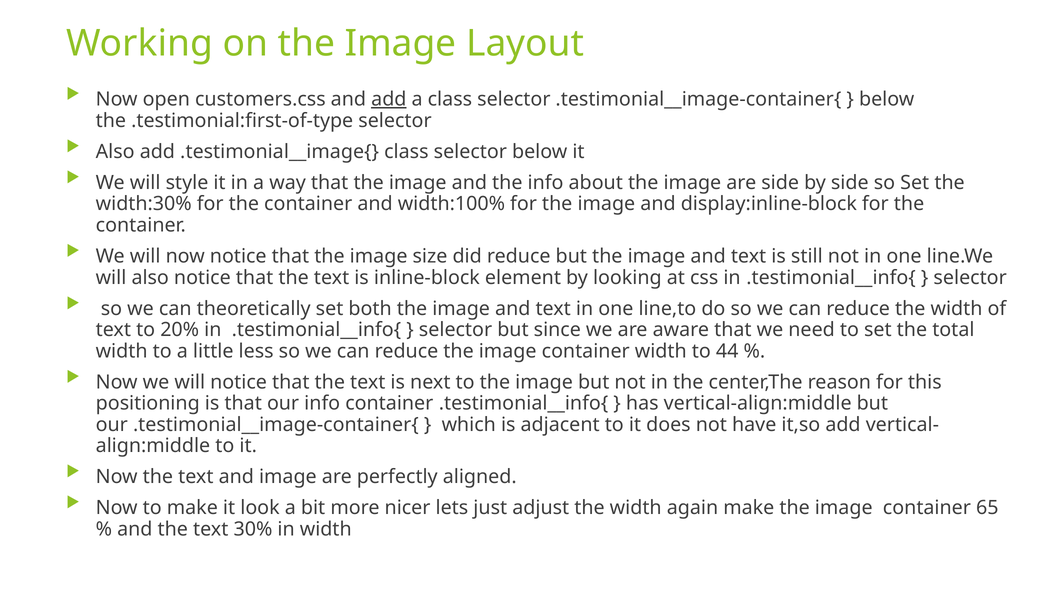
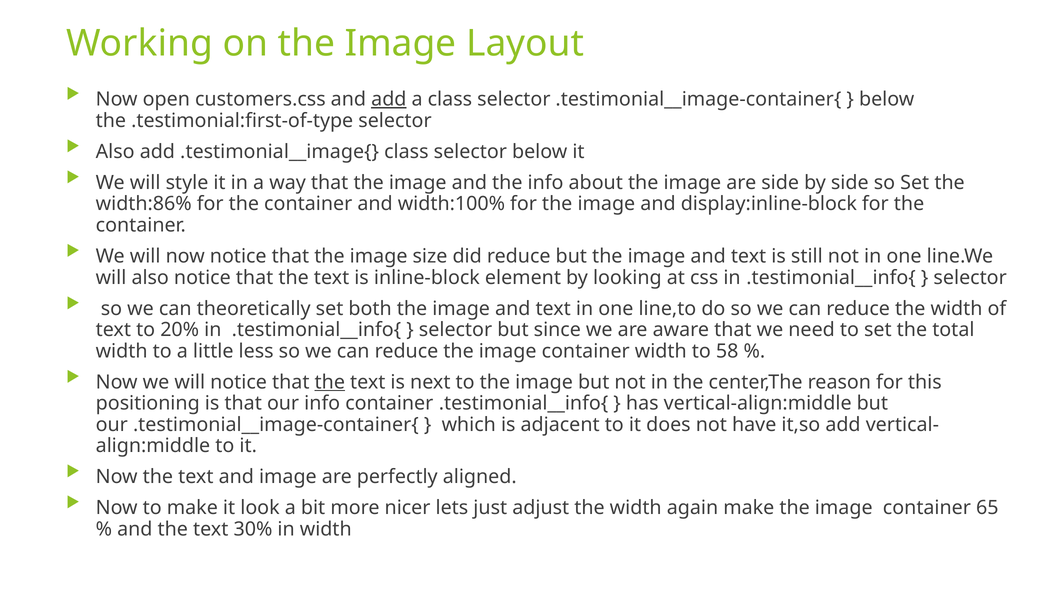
width:30%: width:30% -> width:86% (144, 204)
44: 44 -> 58 (727, 351)
the underline: none -> present (330, 383)
